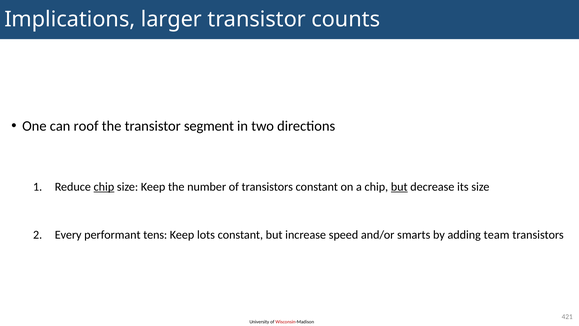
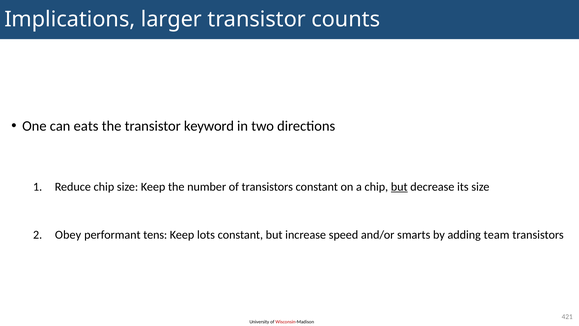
roof: roof -> eats (86, 126)
segment: segment -> keyword (209, 126)
chip underline: present -> none (104, 187)
Every: Every -> Obey (68, 235)
